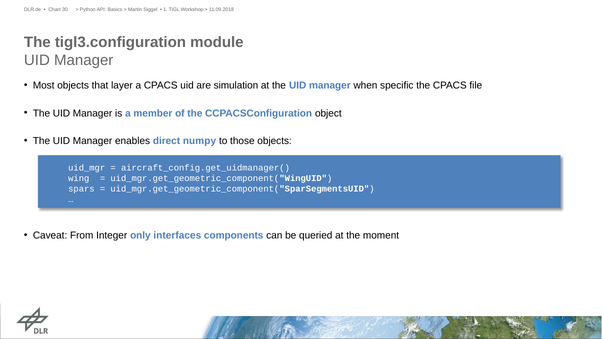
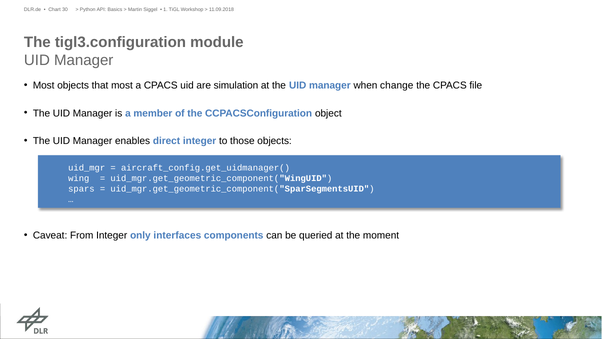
that layer: layer -> most (122, 85)
specific: specific -> change (397, 85)
direct numpy: numpy -> integer (200, 141)
